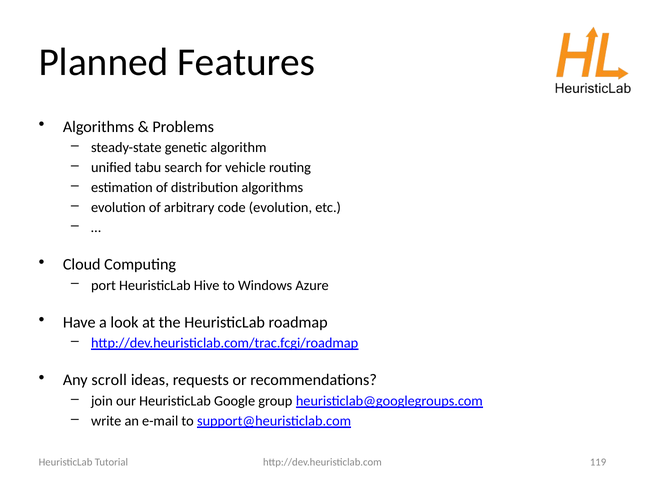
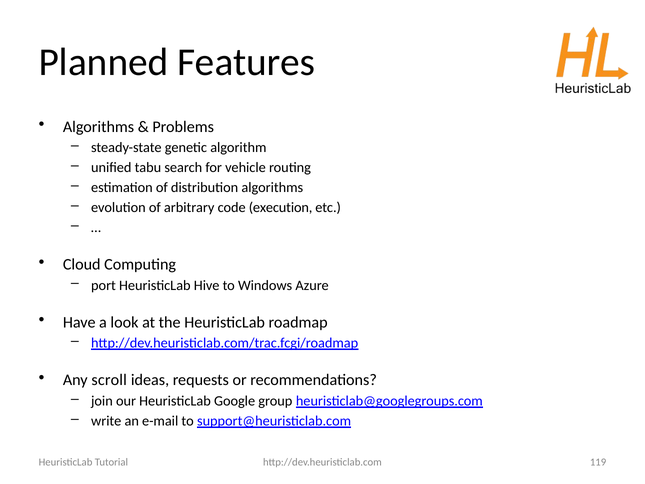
code evolution: evolution -> execution (281, 208)
